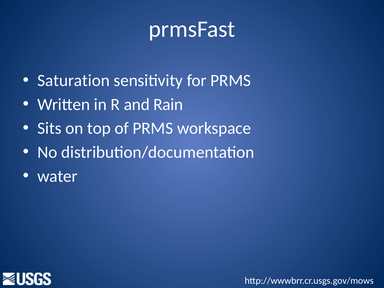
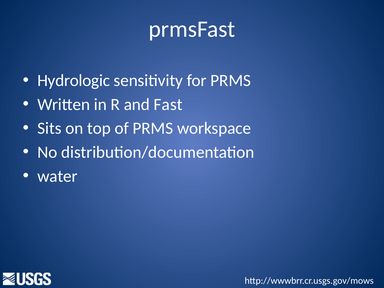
Saturation: Saturation -> Hydrologic (74, 81)
Rain: Rain -> Fast (168, 104)
